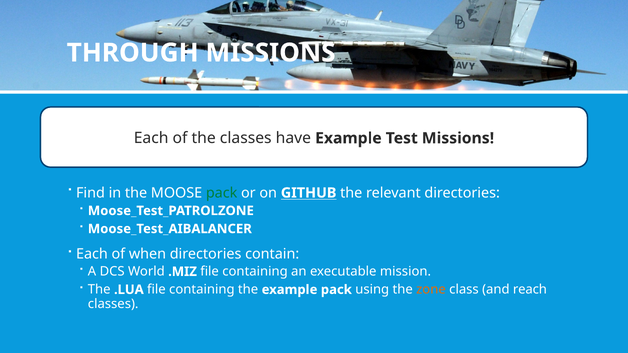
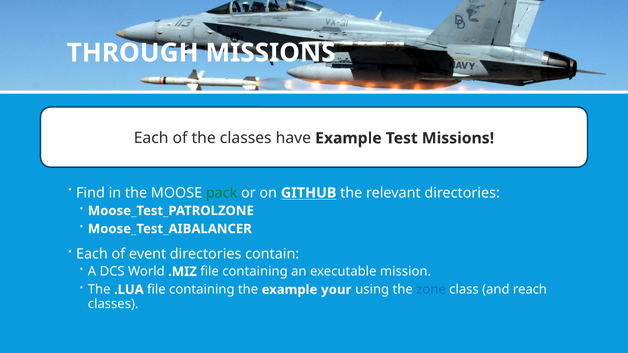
when: when -> event (148, 254)
example pack: pack -> your (336, 290)
zone colour: orange -> blue (431, 290)
